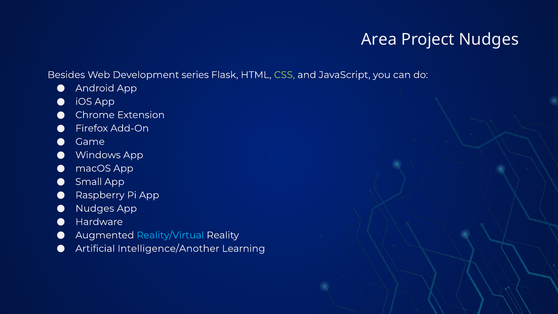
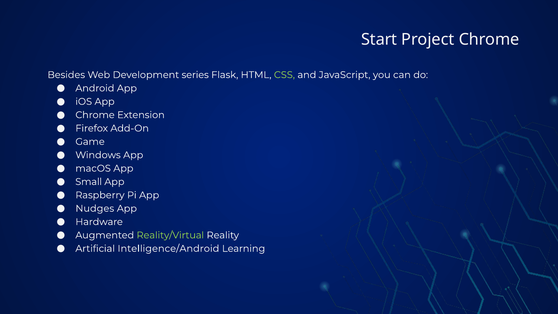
Area: Area -> Start (379, 40)
Project Nudges: Nudges -> Chrome (489, 40)
Reality/Virtual colour: light blue -> light green (170, 235)
Intelligence/Another: Intelligence/Another -> Intelligence/Android (168, 248)
